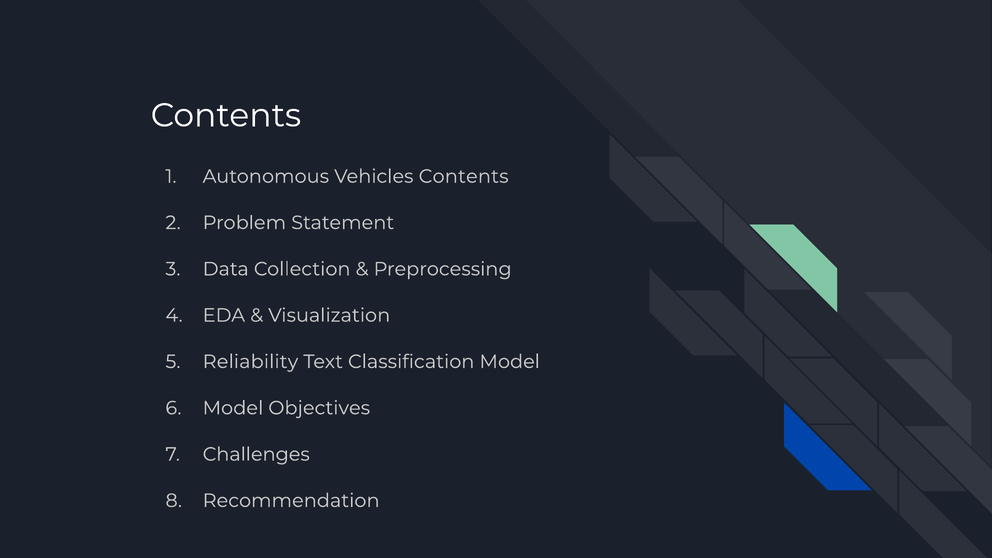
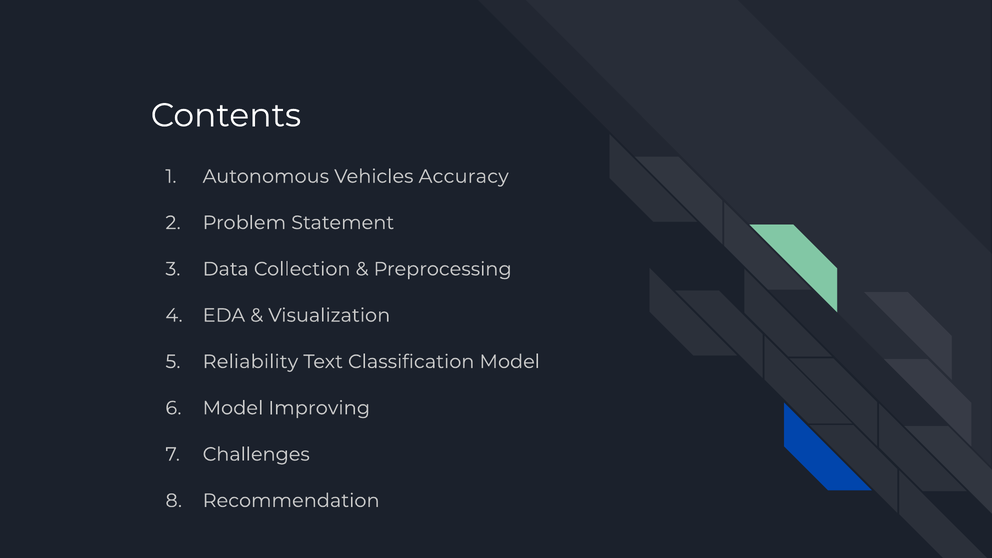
Vehicles Contents: Contents -> Accuracy (464, 176)
Objectives: Objectives -> Improving (319, 408)
